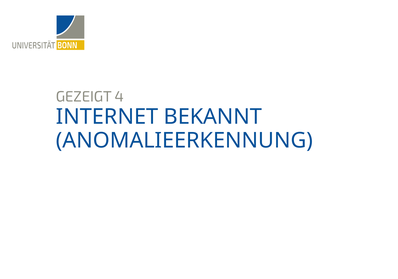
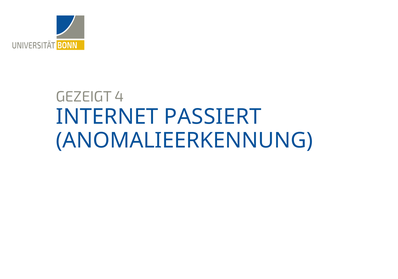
BEKANNT: BEKANNT -> PASSIERT (213, 117)
